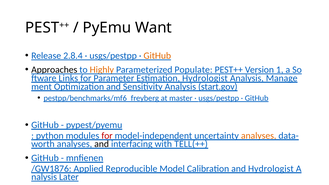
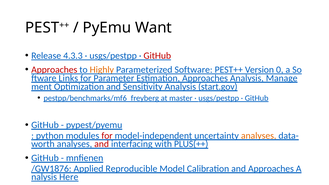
2.8.4: 2.8.4 -> 4.3.3 (73, 56)
GitHub colour: orange -> red (157, 56)
Approaches colour: black -> red (54, 70)
Populate: Populate -> Software (194, 70)
1: 1 -> 0 (280, 70)
Estimation Hydrologist: Hydrologist -> Approaches (205, 78)
and colour: black -> red (102, 144)
TELL(++: TELL(++ -> PLUS(++ (191, 144)
and Hydrologist: Hydrologist -> Approaches (271, 169)
Later: Later -> Here (69, 177)
